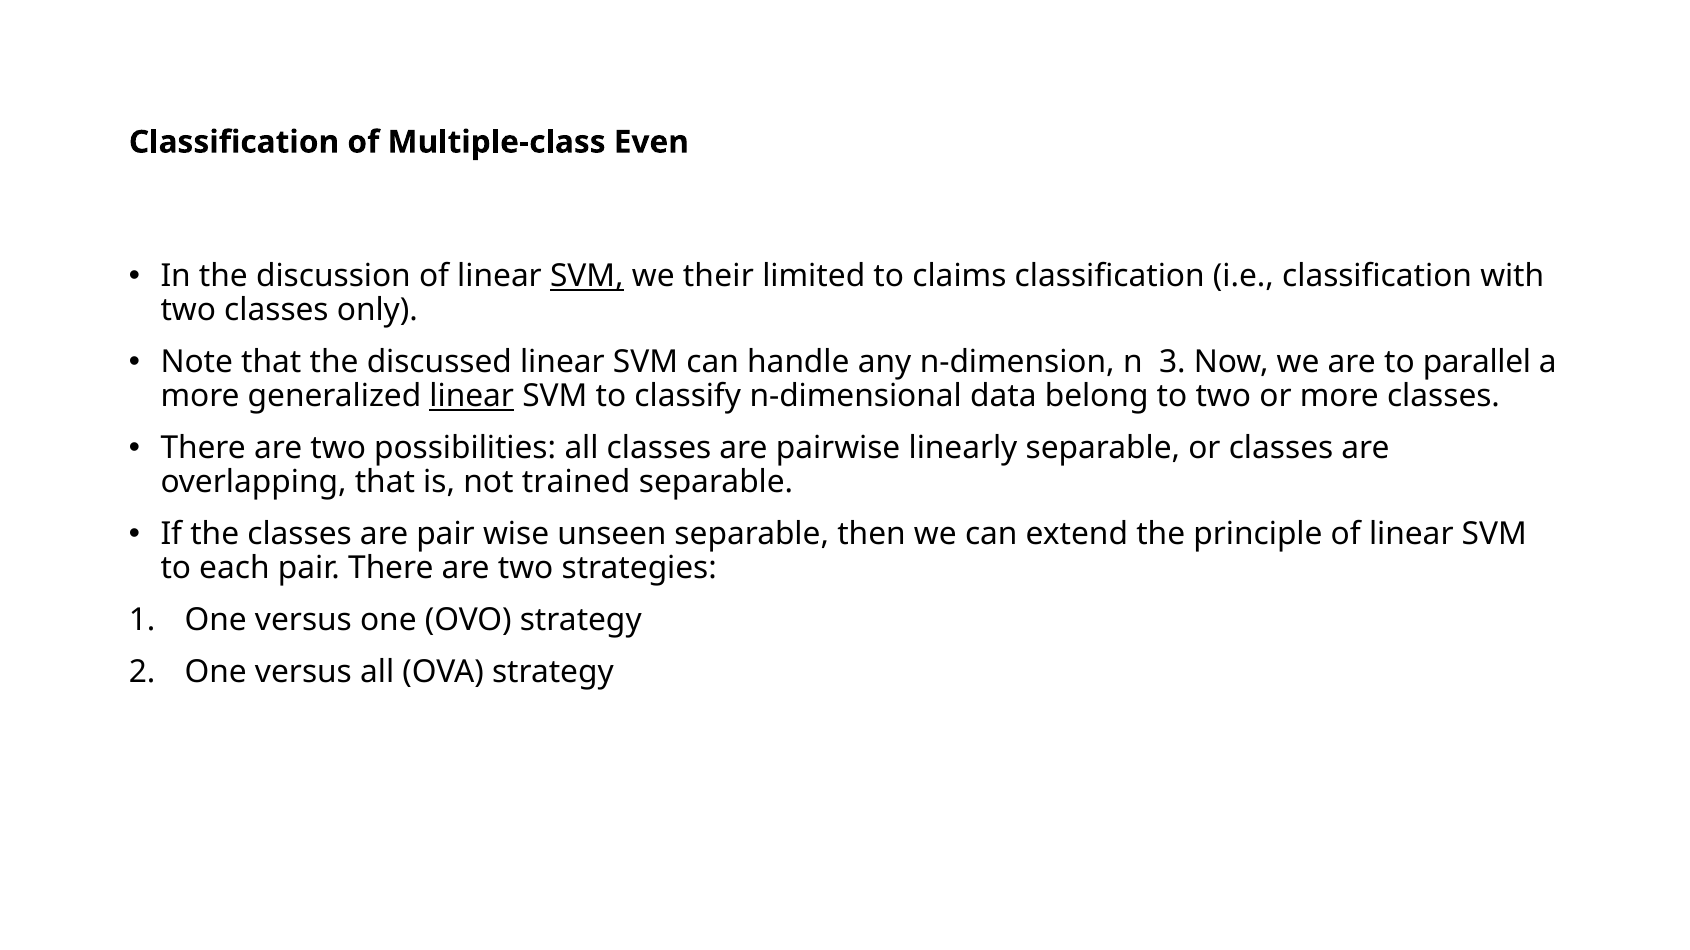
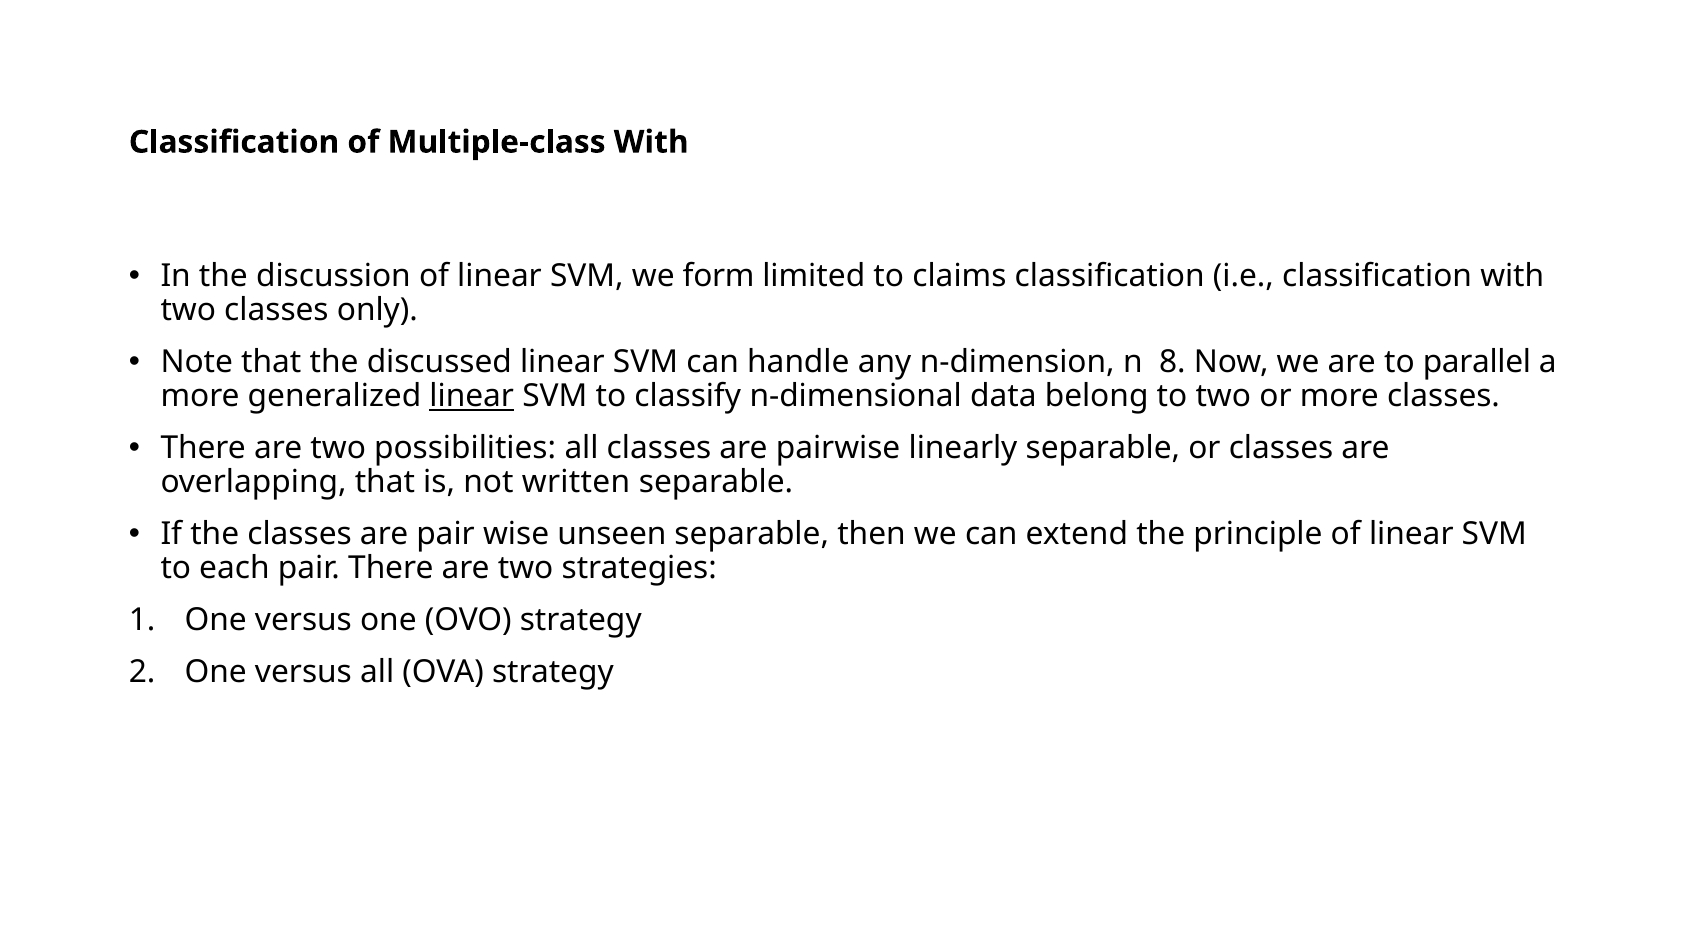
Multiple-class Even: Even -> With (651, 142)
SVM underline: present -> none (587, 276)
their: their -> form (719, 276)
3: 3 -> 8 (1172, 362)
trained: trained -> written (576, 483)
